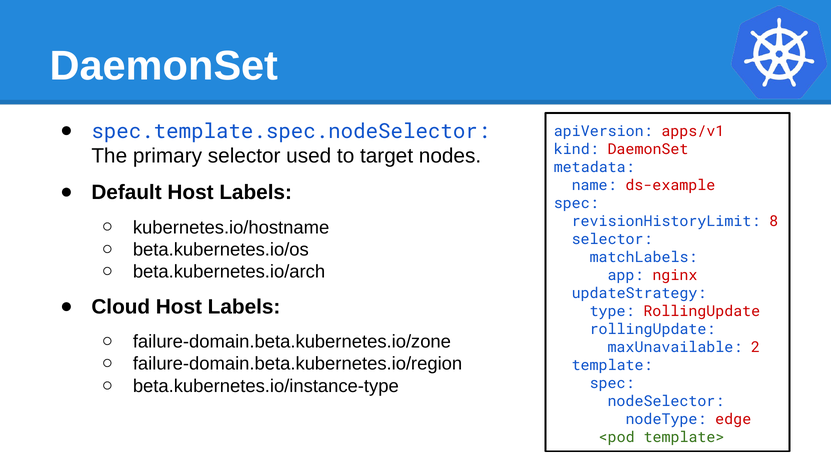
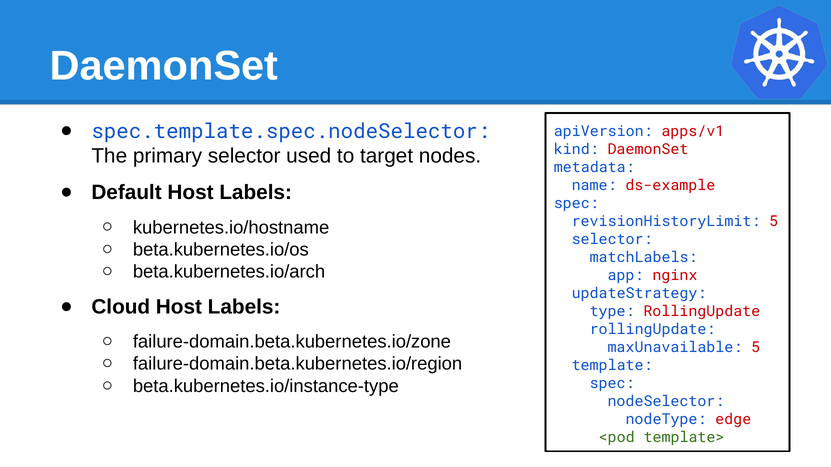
revisionHistoryLimit 8: 8 -> 5 (774, 222)
maxUnavailable 2: 2 -> 5 (756, 348)
